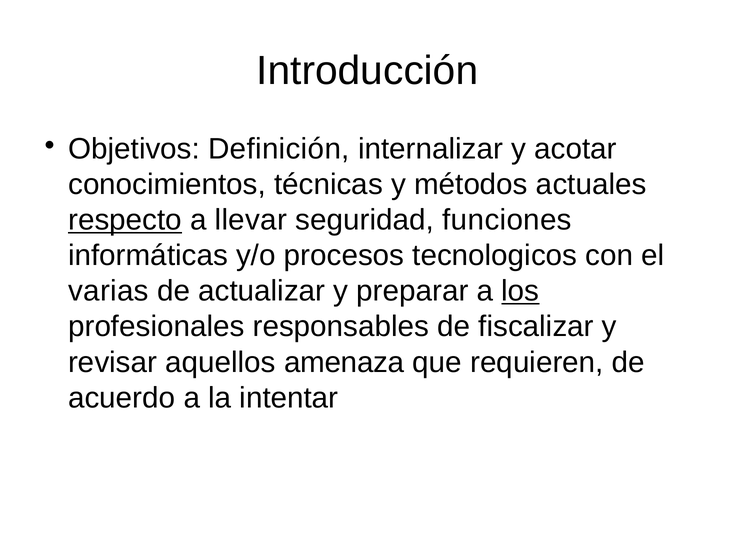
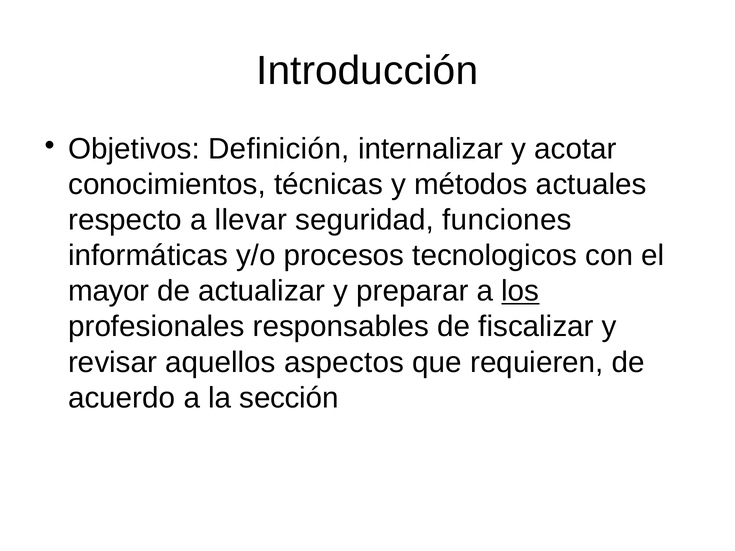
respecto underline: present -> none (125, 220)
varias: varias -> mayor (109, 291)
amenaza: amenaza -> aspectos (344, 362)
intentar: intentar -> sección (289, 398)
